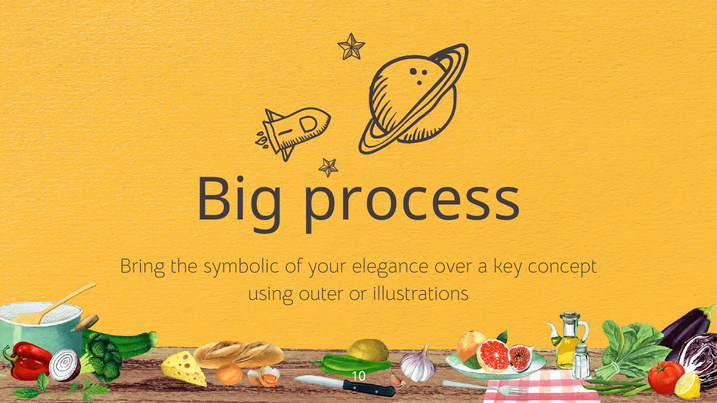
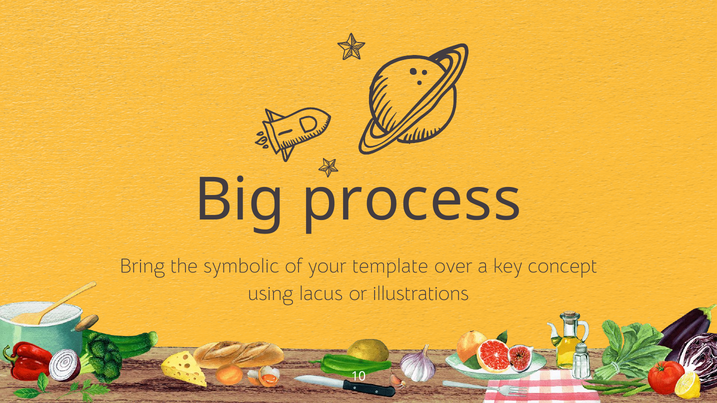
elegance: elegance -> template (390, 267)
outer: outer -> lacus (321, 294)
